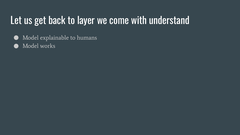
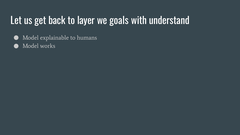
come: come -> goals (119, 21)
